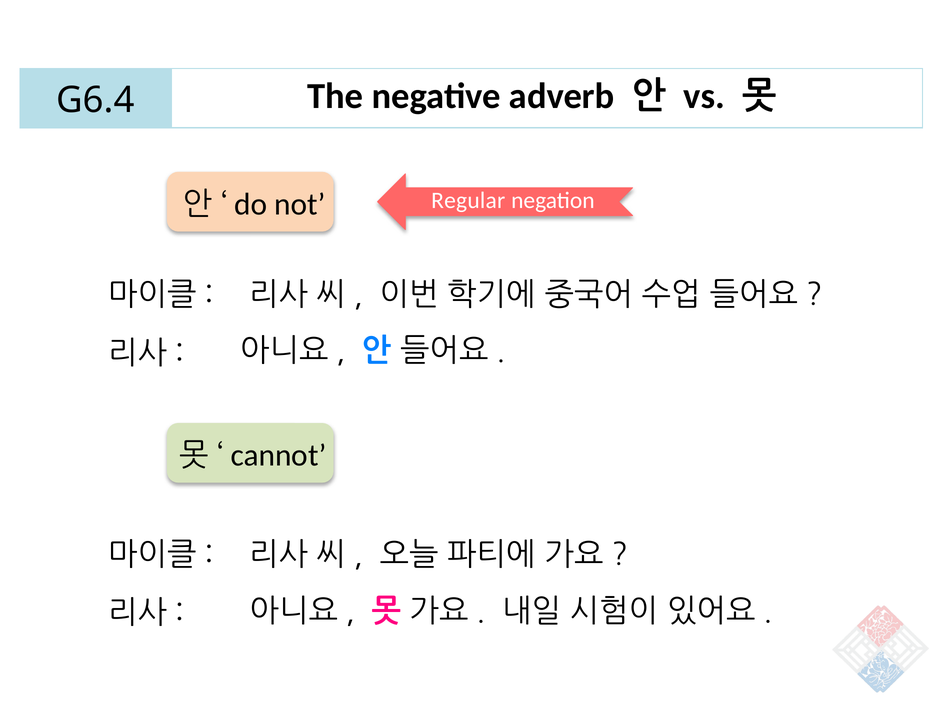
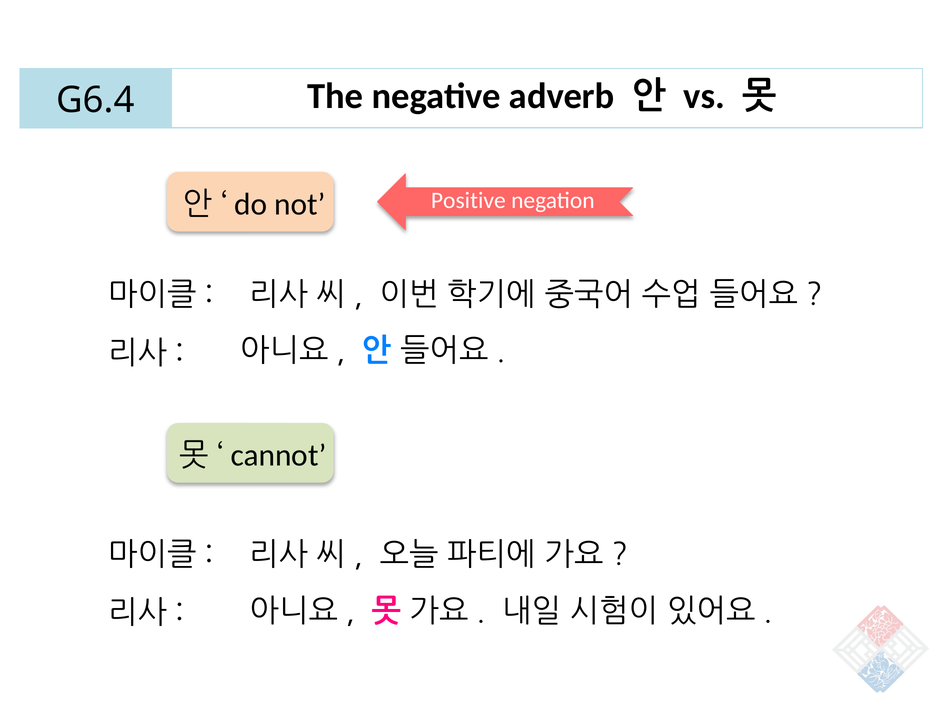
Regular: Regular -> Positive (468, 200)
